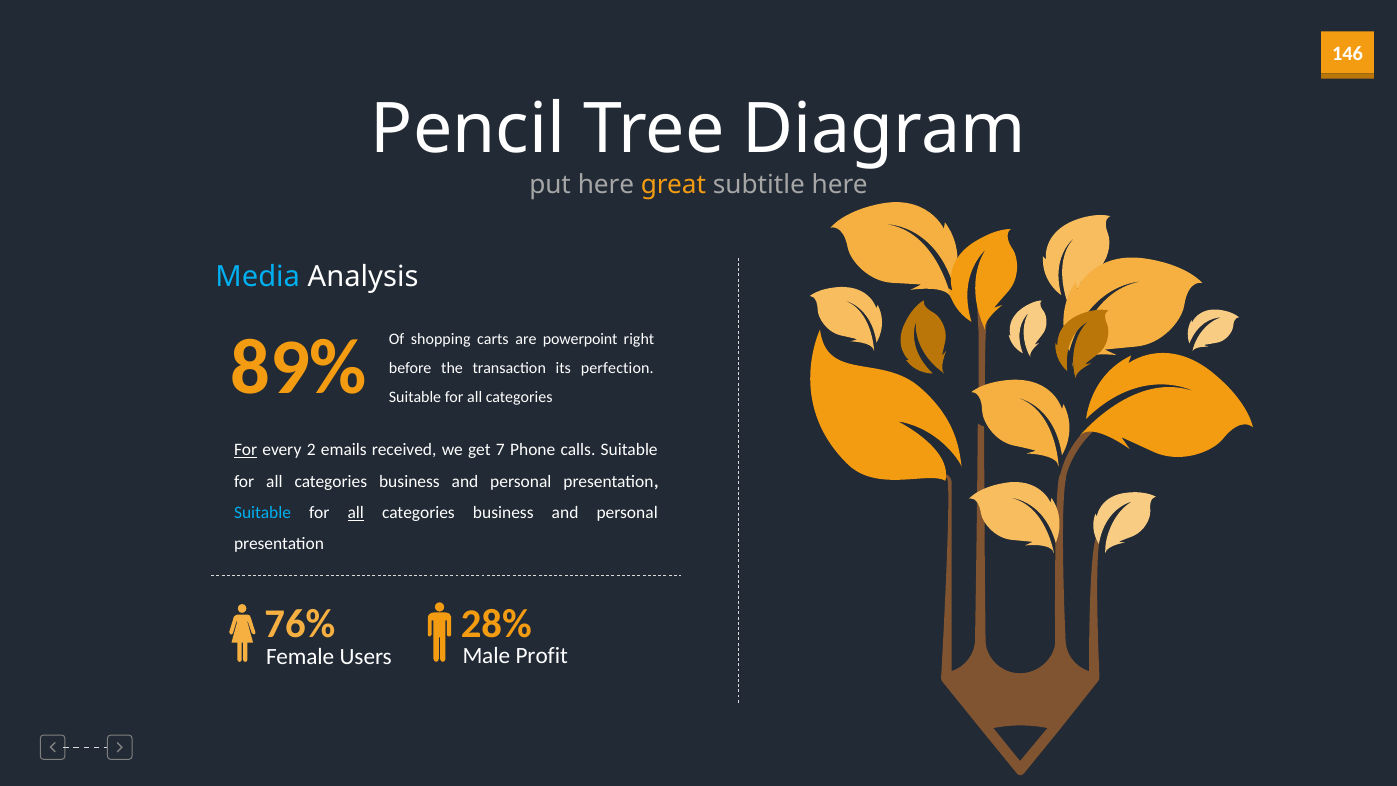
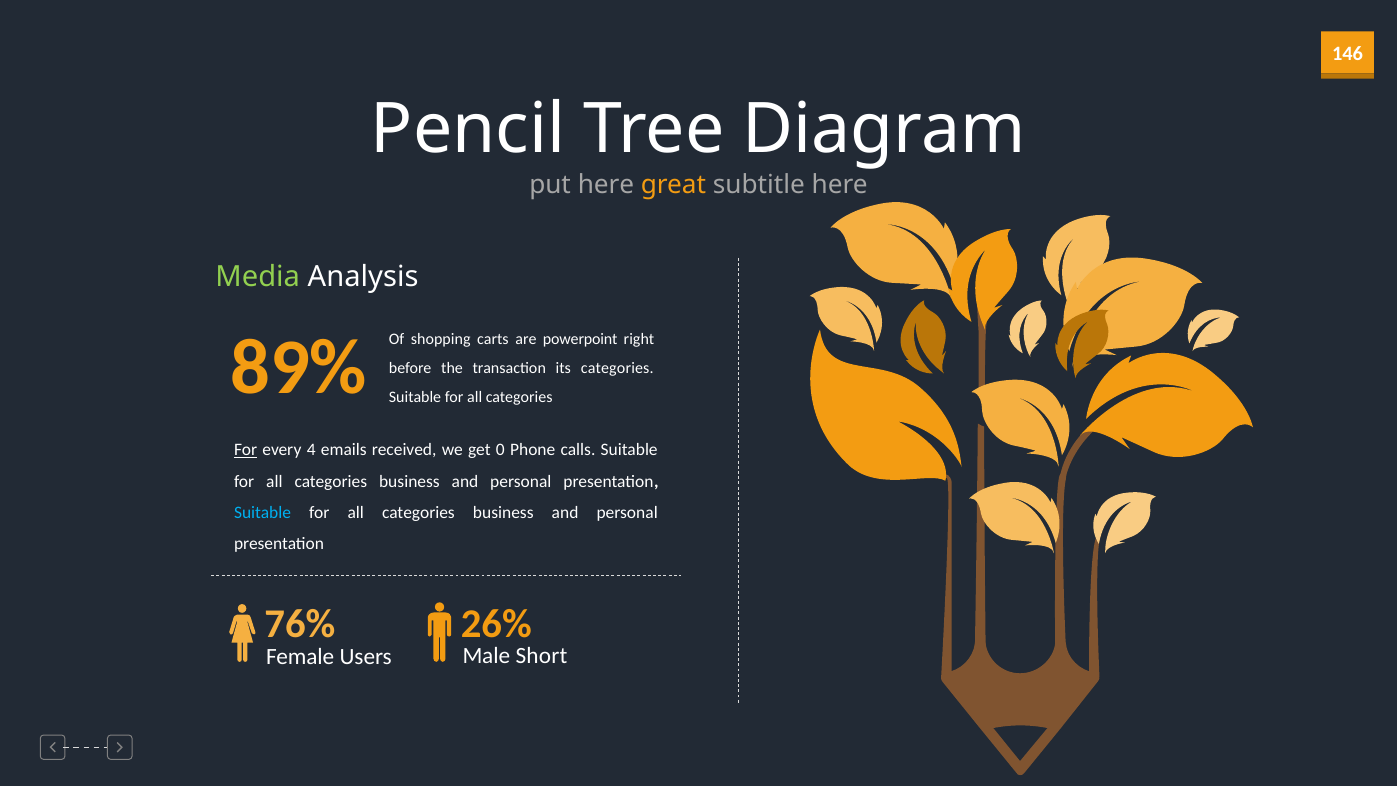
Media colour: light blue -> light green (258, 277)
its perfection: perfection -> categories (617, 368)
2: 2 -> 4 (311, 450)
7: 7 -> 0 (500, 450)
all underline: present -> none (356, 513)
28%: 28% -> 26% (496, 624)
Profit: Profit -> Short (542, 656)
